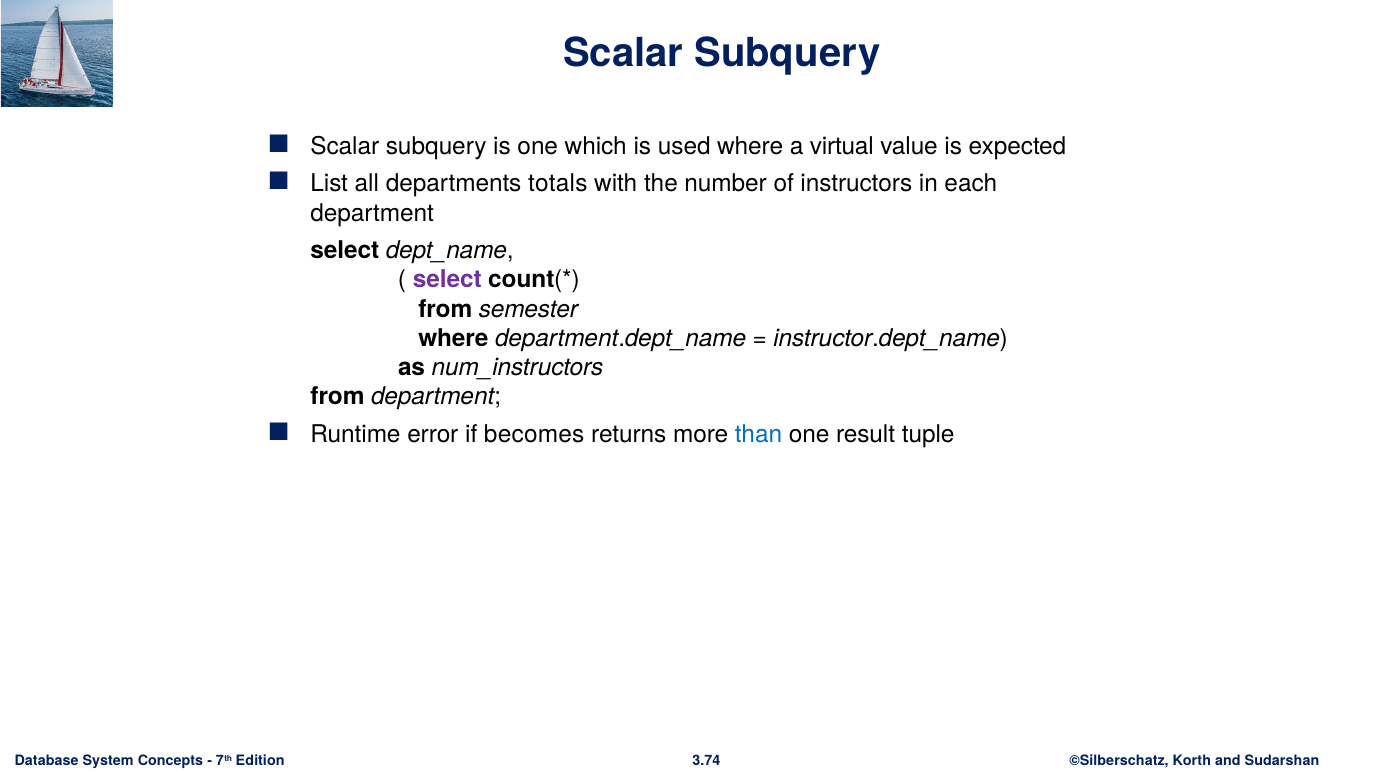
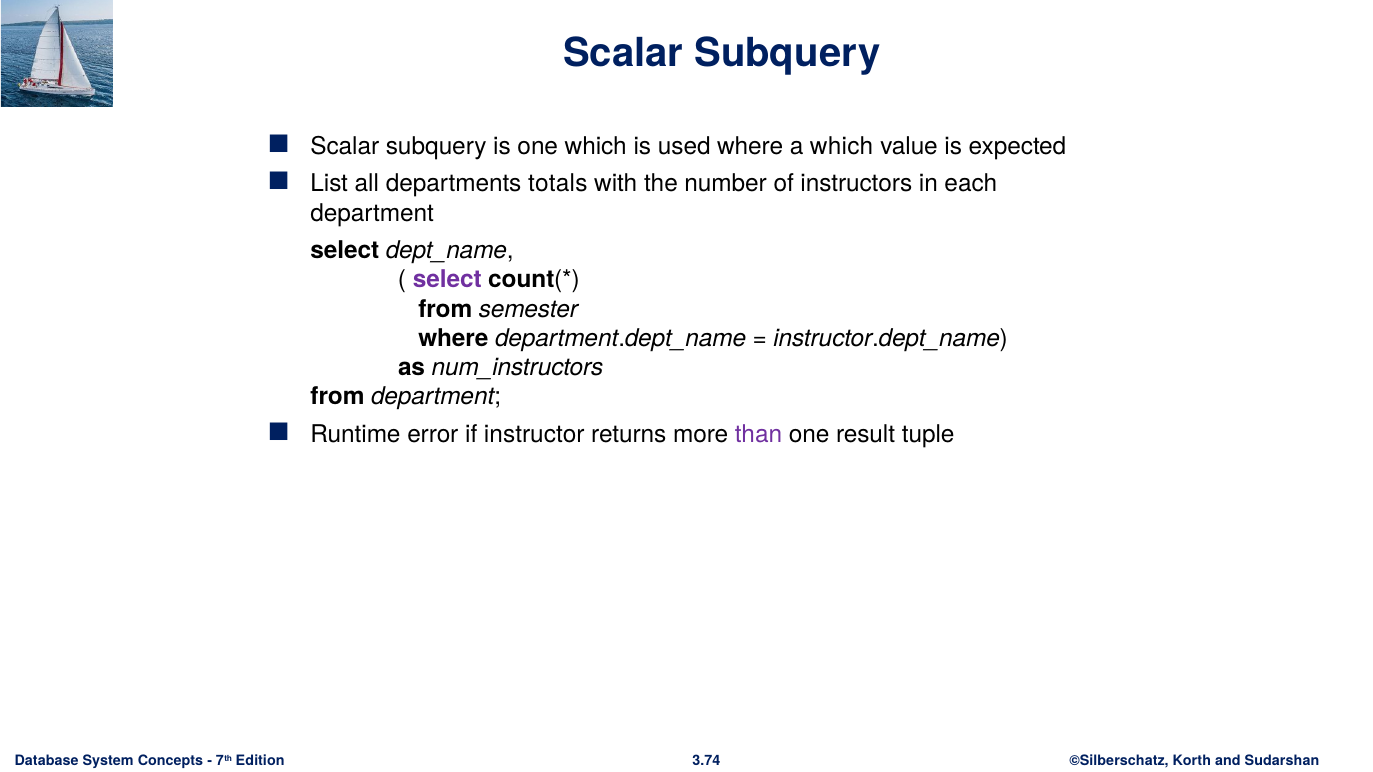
a virtual: virtual -> which (842, 146)
becomes: becomes -> instructor (534, 434)
than colour: blue -> purple (758, 434)
